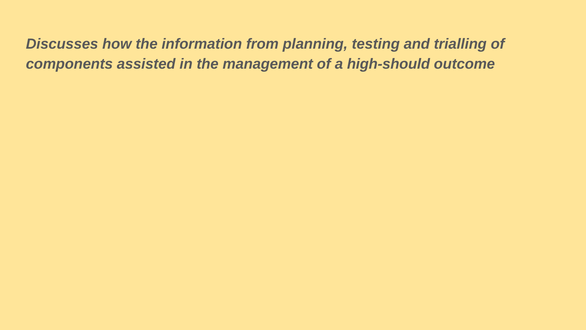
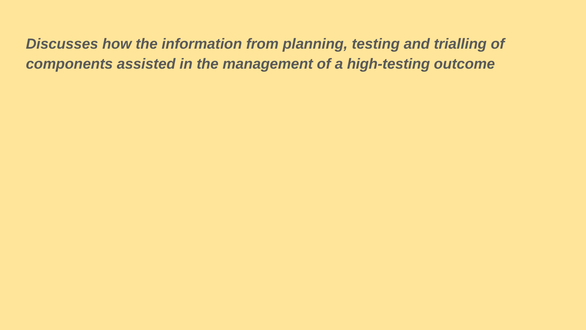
high-should: high-should -> high-testing (388, 64)
